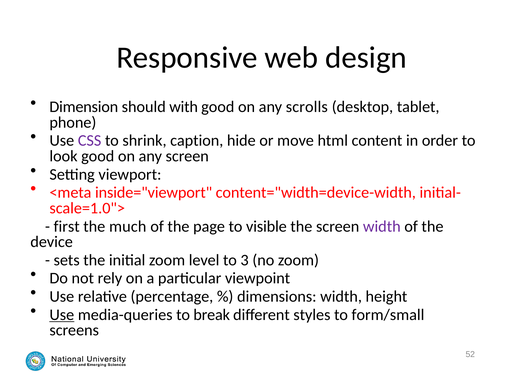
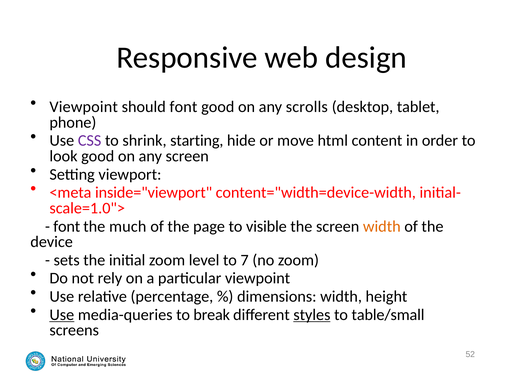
Dimension: Dimension -> Viewpoint (84, 107)
should with: with -> font (183, 107)
caption: caption -> starting (197, 141)
first: first -> font (67, 226)
width colour: purple -> orange (382, 226)
3: 3 -> 7 (245, 260)
styles underline: none -> present (312, 315)
form/small: form/small -> table/small (388, 315)
